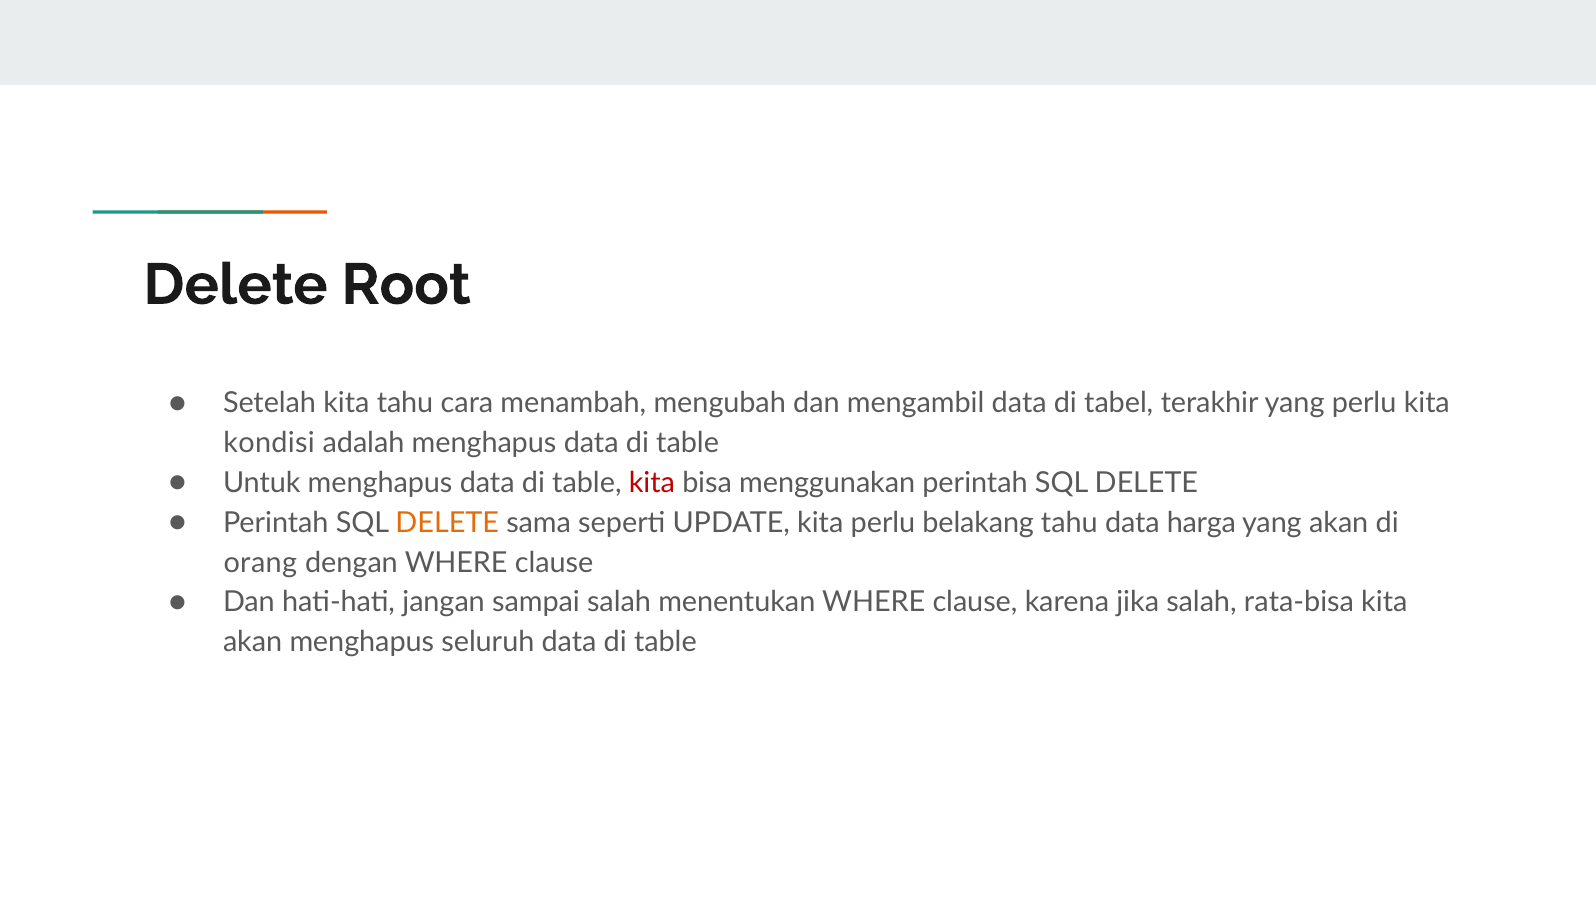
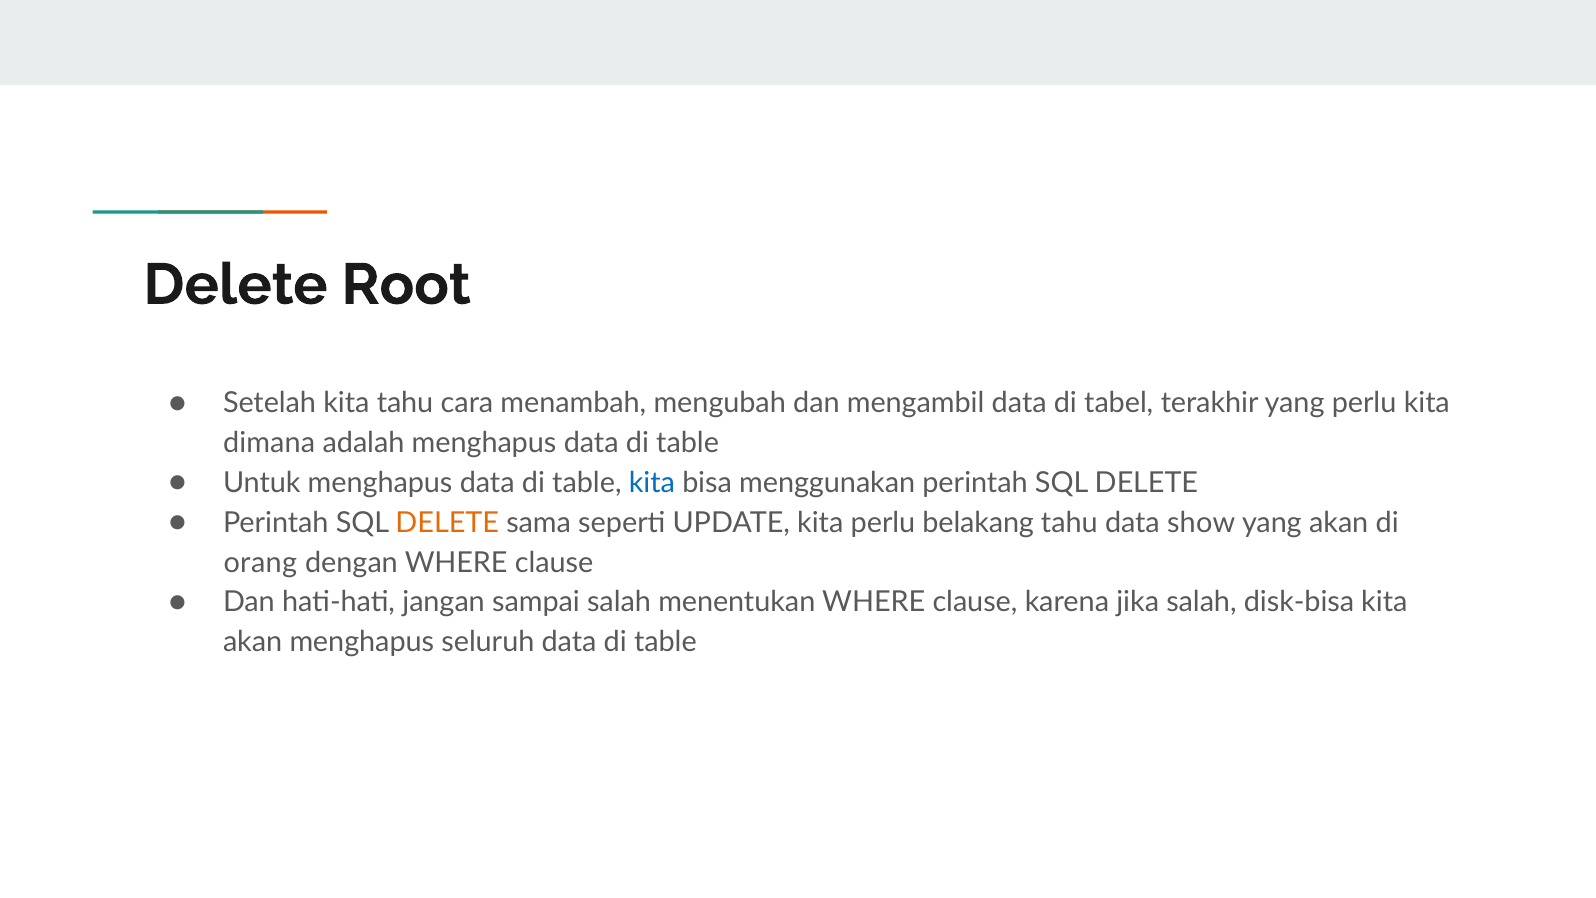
kondisi: kondisi -> dimana (269, 443)
kita colour: red -> blue (652, 483)
harga: harga -> show (1201, 523)
rata-bisa: rata-bisa -> disk-bisa (1299, 602)
